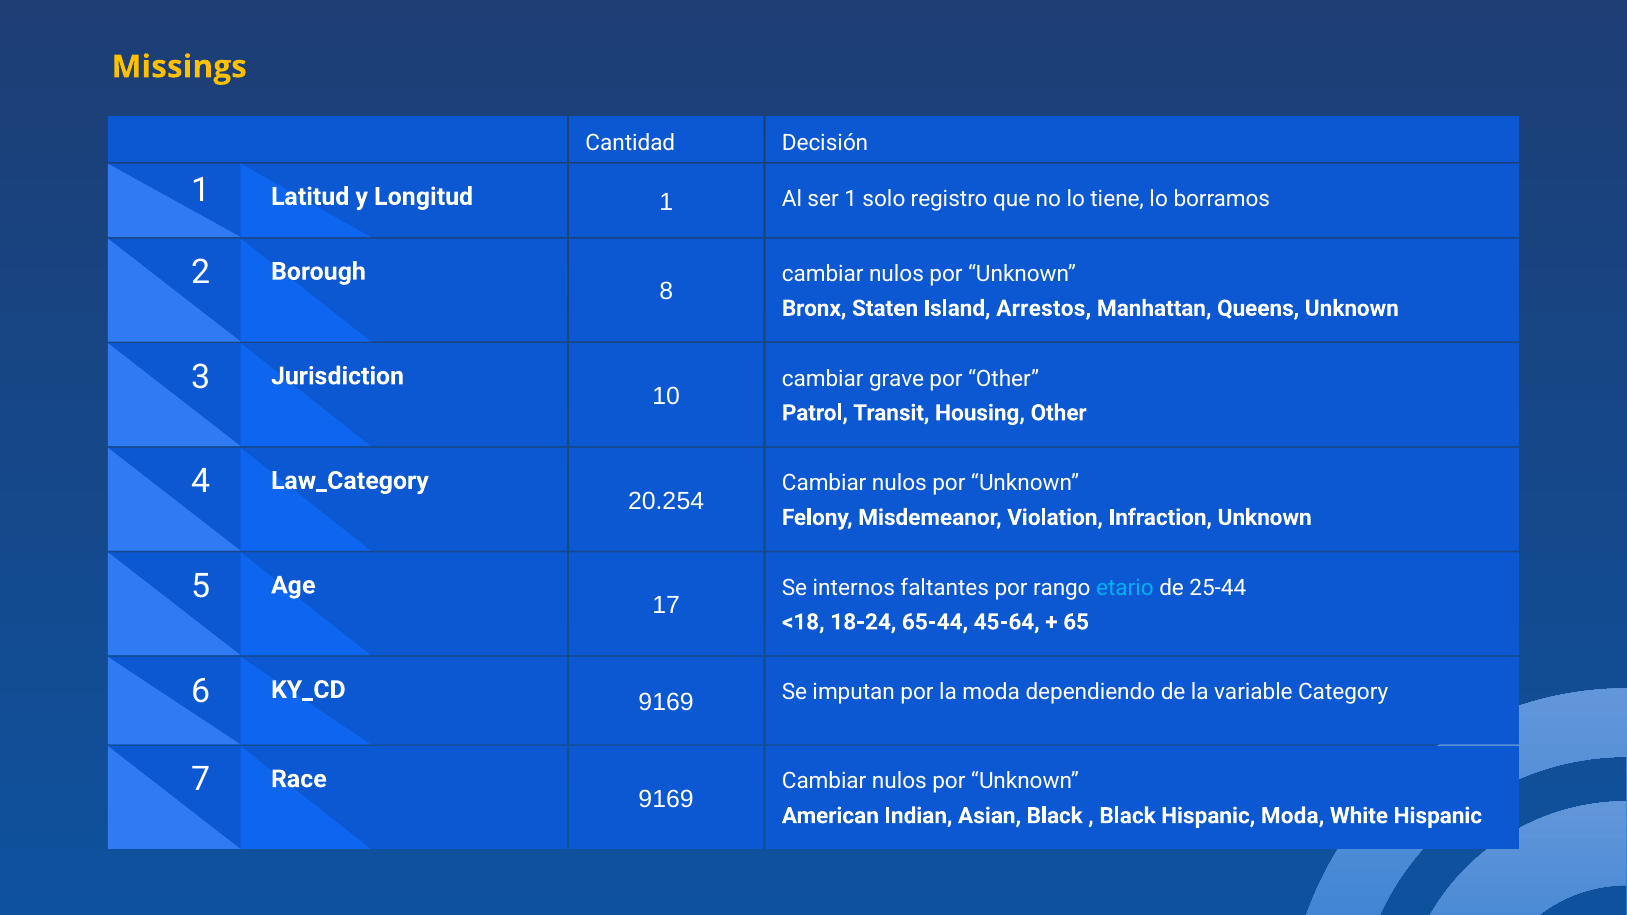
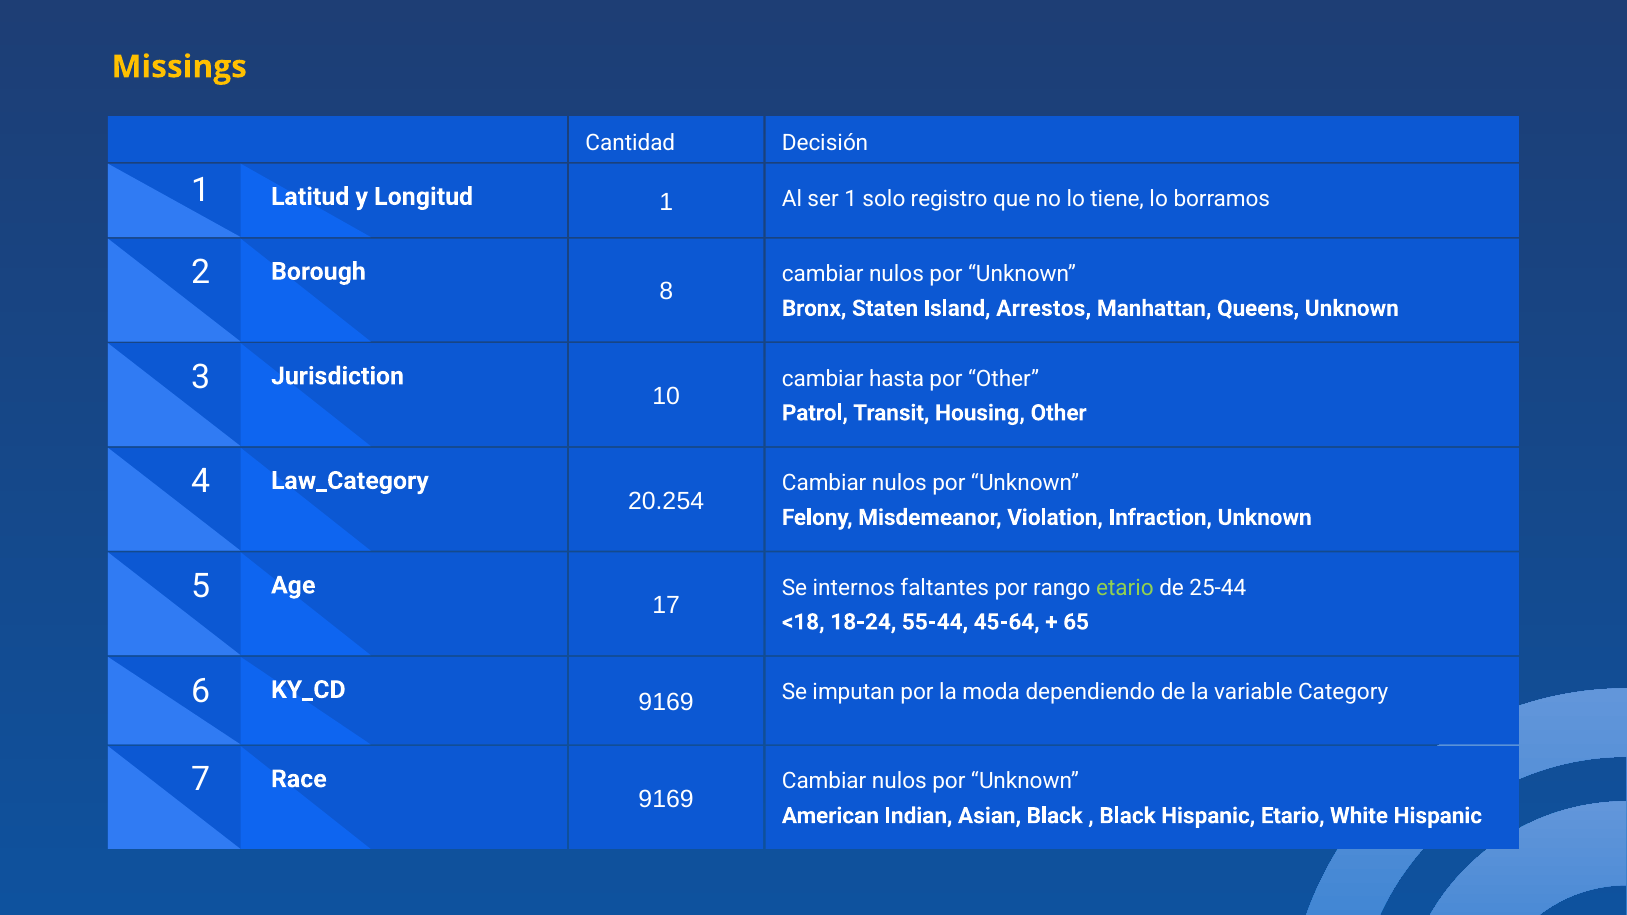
grave: grave -> hasta (897, 379)
etario colour: light blue -> light green (1125, 588)
65-44: 65-44 -> 55-44 (935, 622)
Hispanic Moda: Moda -> Etario (1293, 816)
